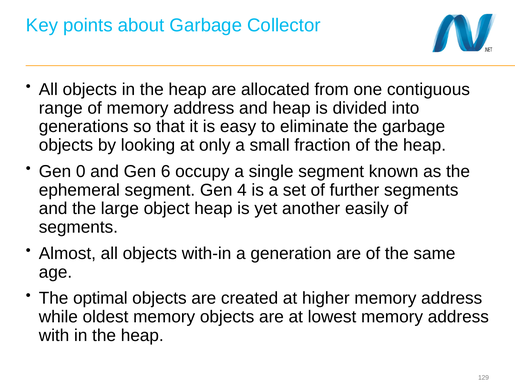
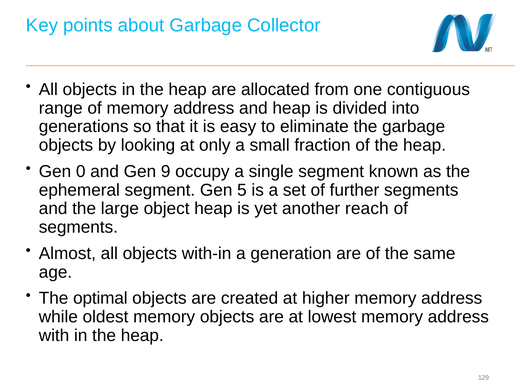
6: 6 -> 9 (166, 171)
4: 4 -> 5 (242, 190)
easily: easily -> reach (367, 208)
